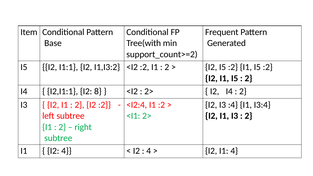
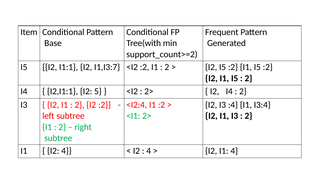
I1,I3:2: I1,I3:2 -> I1,I3:7 (107, 67)
8: 8 -> 5 (98, 91)
